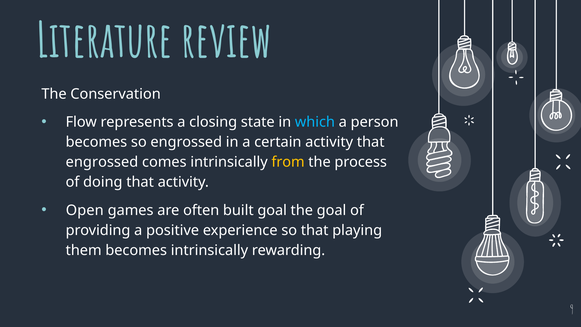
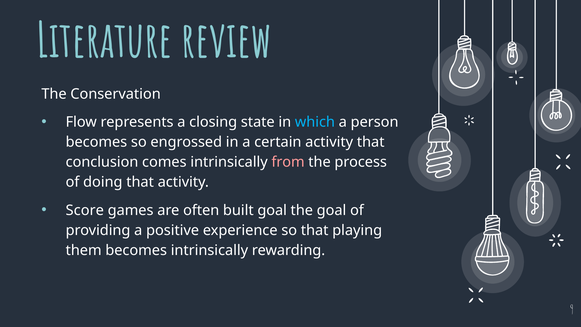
engrossed: engrossed -> conclusion (102, 162)
from colour: yellow -> pink (288, 162)
Open: Open -> Score (85, 210)
